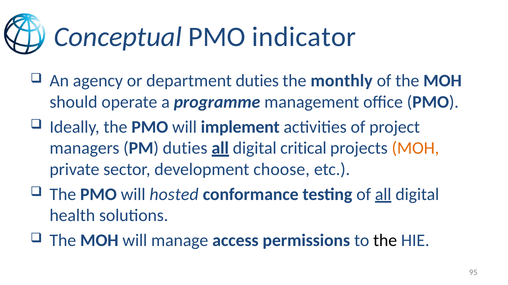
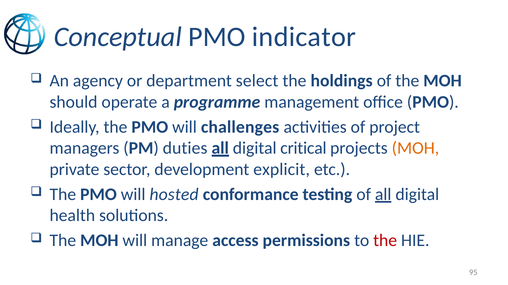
department duties: duties -> select (257, 81)
monthly: monthly -> holdings (342, 81)
implement: implement -> challenges (240, 127)
choose: choose -> explicit (282, 170)
the colour: black -> red (385, 241)
